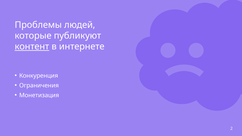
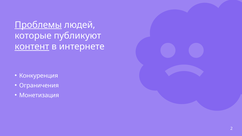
Проблемы underline: none -> present (38, 25)
